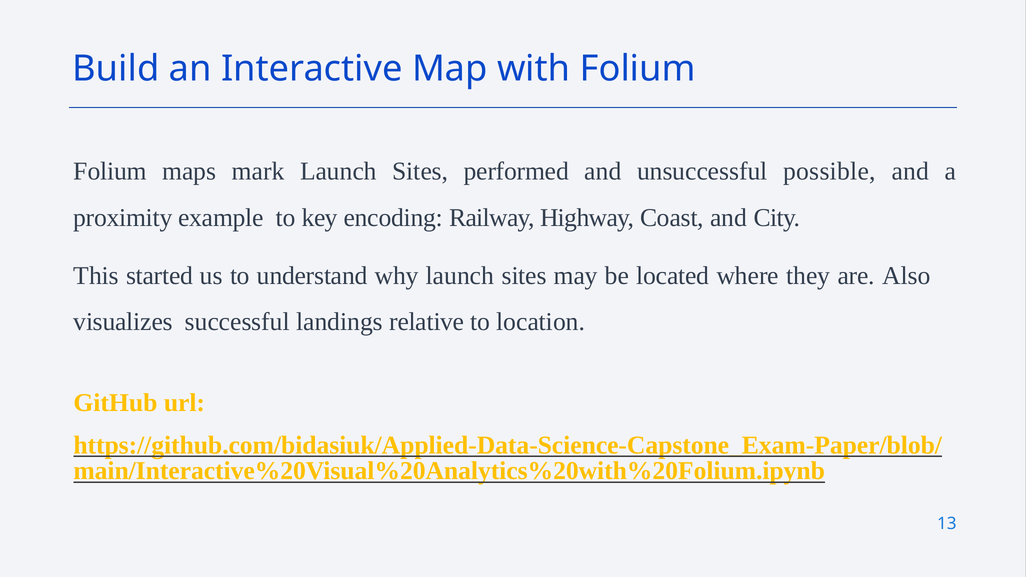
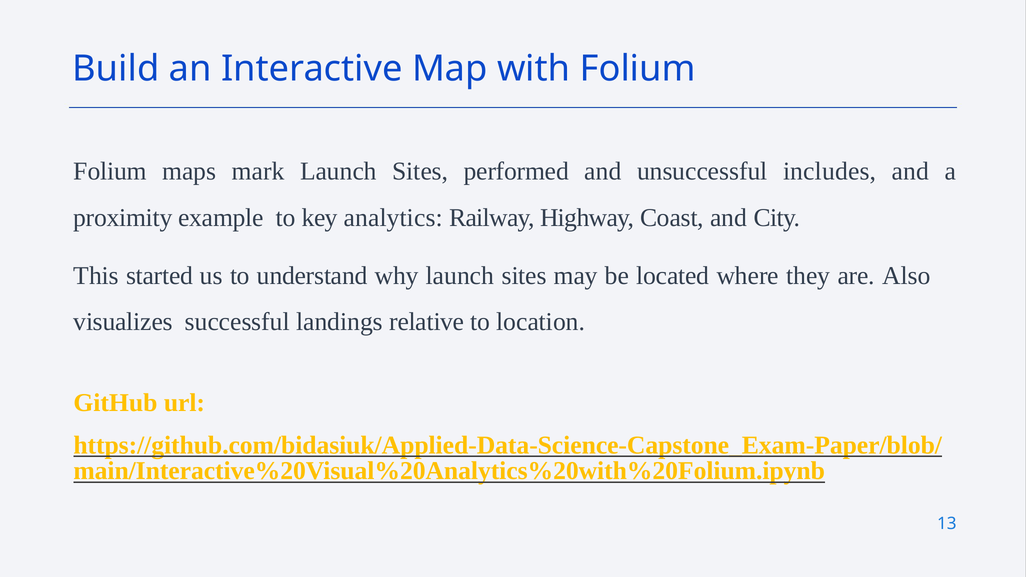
possible: possible -> includes (830, 171)
encoding: encoding -> analytics (393, 218)
